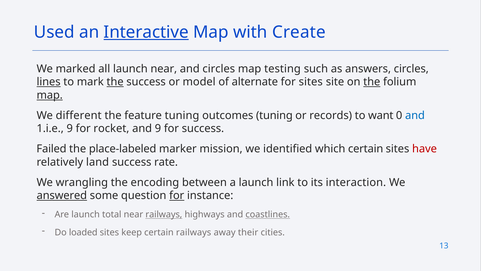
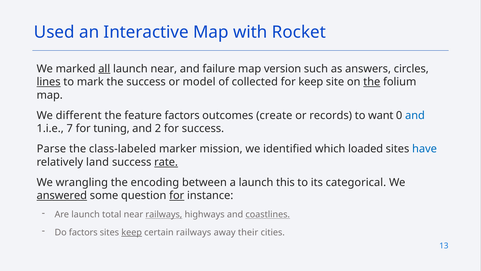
Interactive underline: present -> none (146, 32)
Create: Create -> Rocket (299, 32)
all underline: none -> present (104, 69)
and circles: circles -> failure (219, 69)
testing: testing -> version (283, 69)
the underline: present -> none (115, 82)
alternate: alternate -> collected (255, 82)
for sites: sites -> keep (311, 82)
map underline: present -> none (50, 95)
feature tuning: tuning -> factors (182, 115)
outcomes tuning: tuning -> create (274, 115)
1.i.e 9: 9 -> 7 (70, 128)
rocket: rocket -> tuning (112, 128)
and 9: 9 -> 2 (158, 128)
Failed: Failed -> Parse (51, 149)
place-labeled: place-labeled -> class-labeled (123, 149)
which certain: certain -> loaded (366, 149)
have colour: red -> blue (425, 149)
rate underline: none -> present (166, 162)
link: link -> this (285, 182)
interaction: interaction -> categorical (356, 182)
Do loaded: loaded -> factors (83, 232)
keep underline: none -> present (132, 232)
